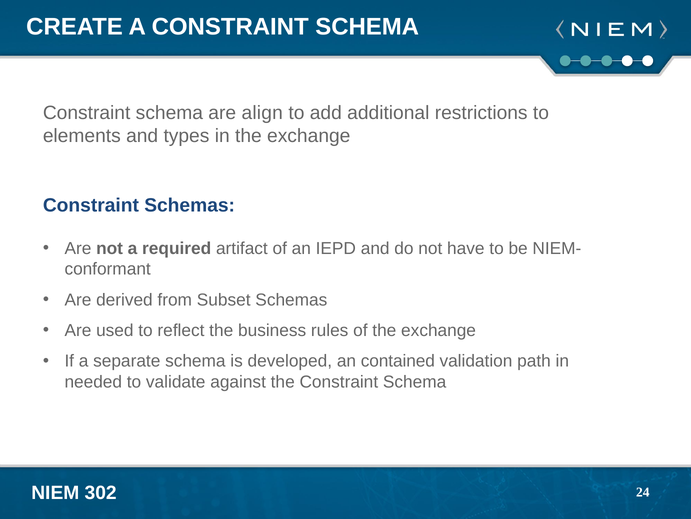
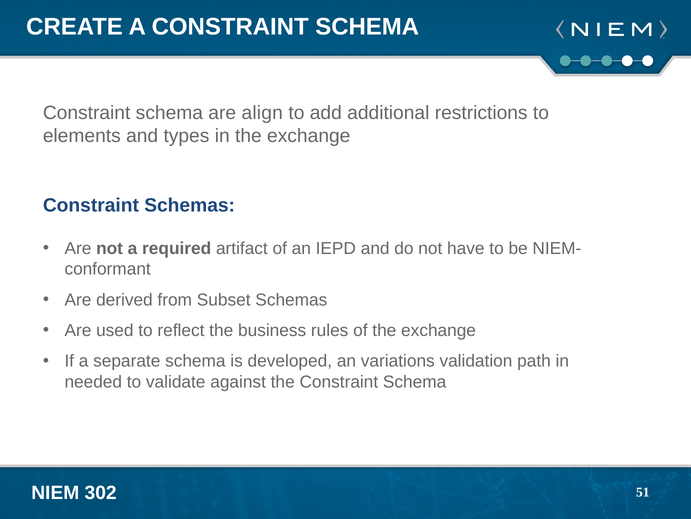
contained: contained -> variations (398, 361)
24: 24 -> 51 (643, 492)
